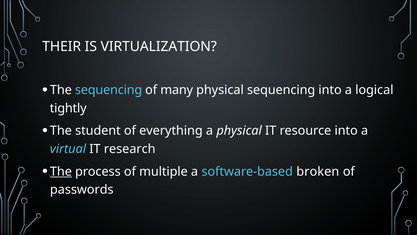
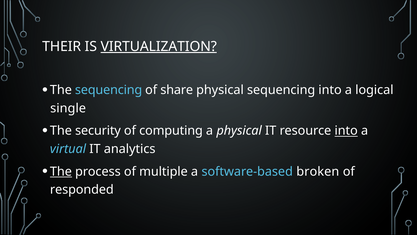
VIRTUALIZATION underline: none -> present (159, 46)
many: many -> share (177, 90)
tightly: tightly -> single (68, 108)
student: student -> security (98, 131)
everything: everything -> computing (171, 131)
into underline: none -> present (346, 131)
research: research -> analytics (130, 149)
passwords: passwords -> responded (82, 189)
